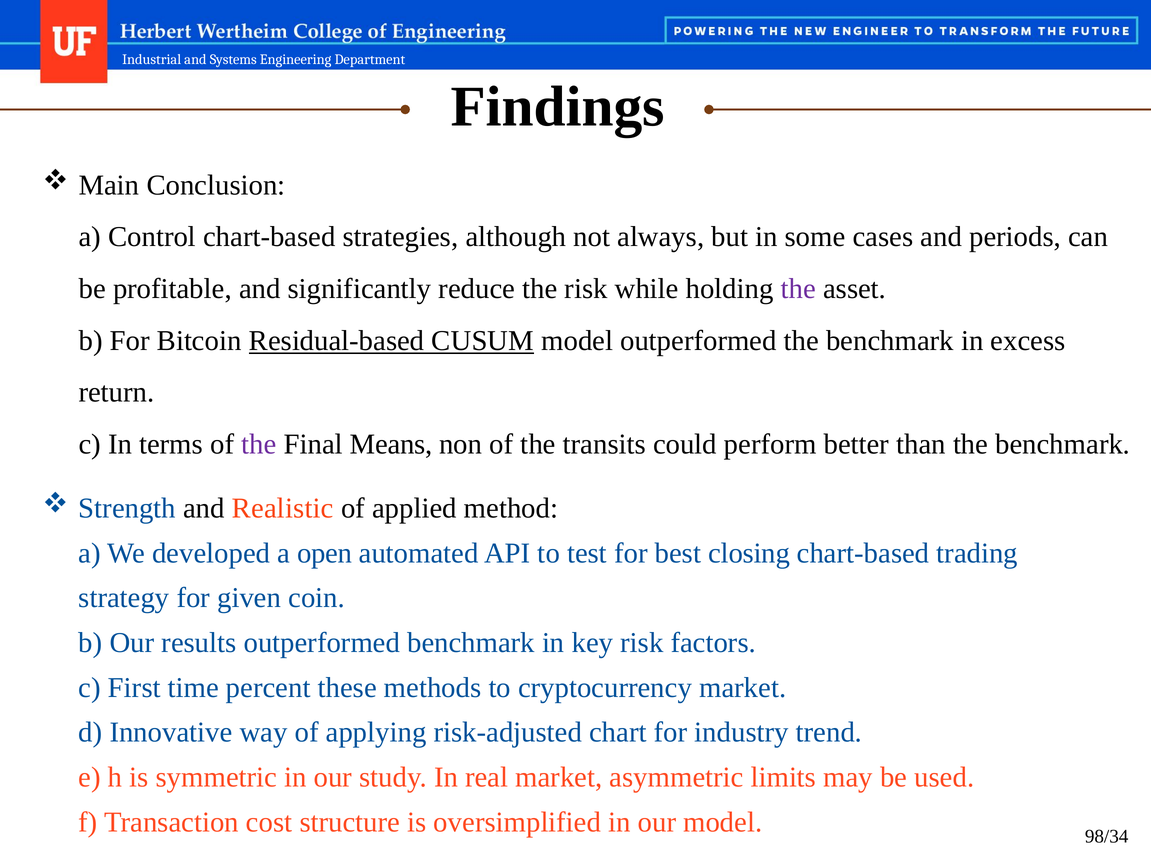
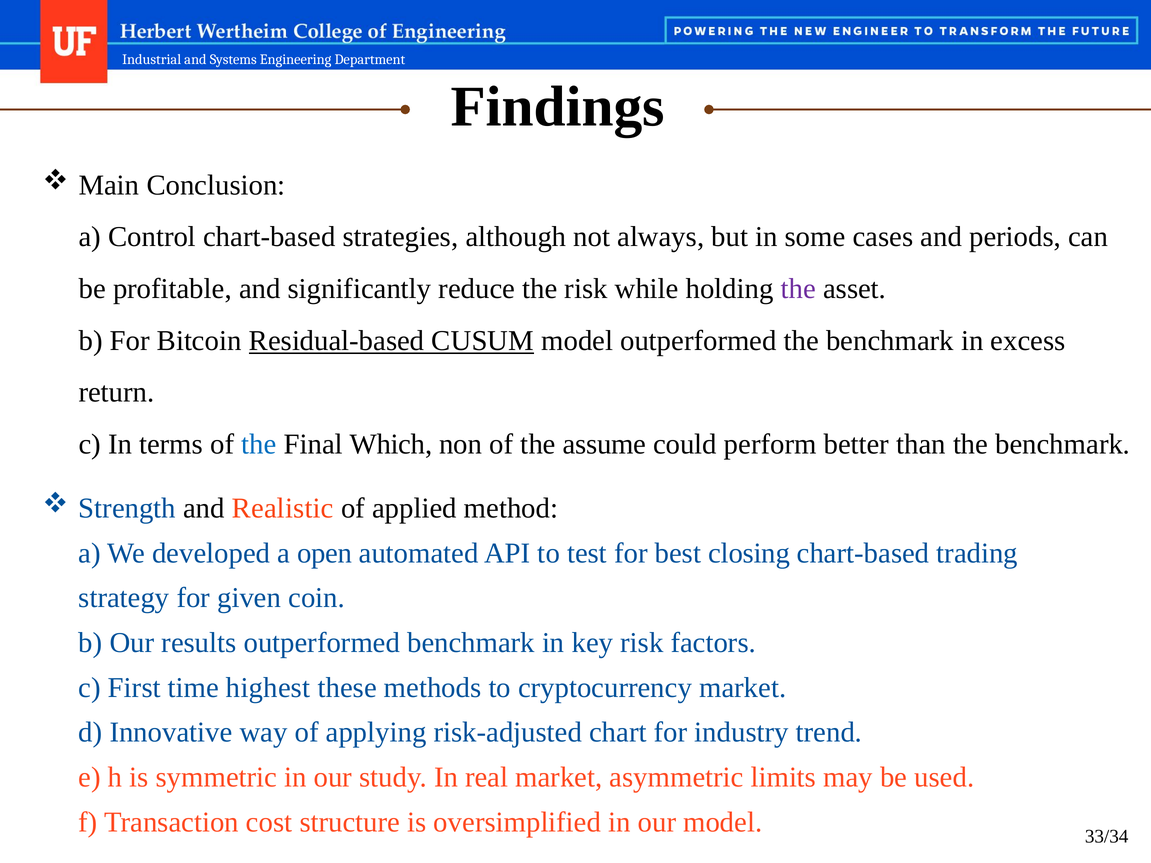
the colour: purple -> blue (259, 444)
Means: Means -> Which (391, 444)
transits: transits -> assume (604, 444)
percent: percent -> highest (268, 688)
98/34: 98/34 -> 33/34 (1107, 837)
